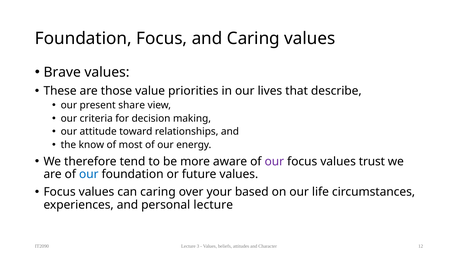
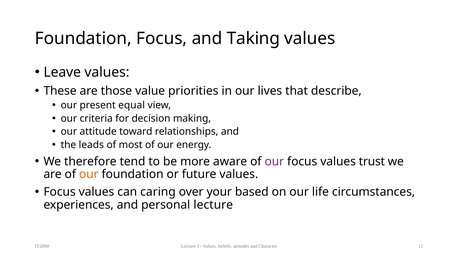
and Caring: Caring -> Taking (253, 38)
Brave: Brave -> Leave (62, 72)
share: share -> equal (132, 105)
know: know -> leads (91, 145)
our colour: blue -> orange (89, 174)
